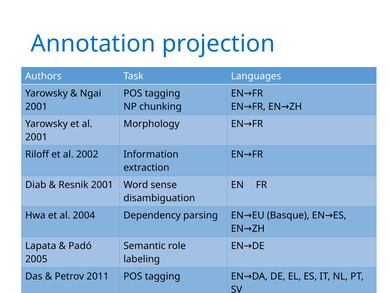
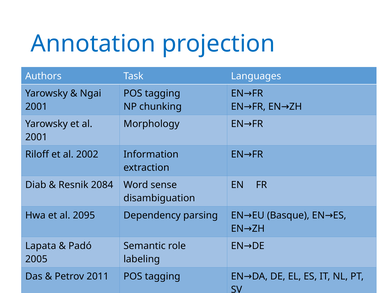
Resnik 2001: 2001 -> 2084 (102, 185)
2004: 2004 -> 2095 (84, 215)
